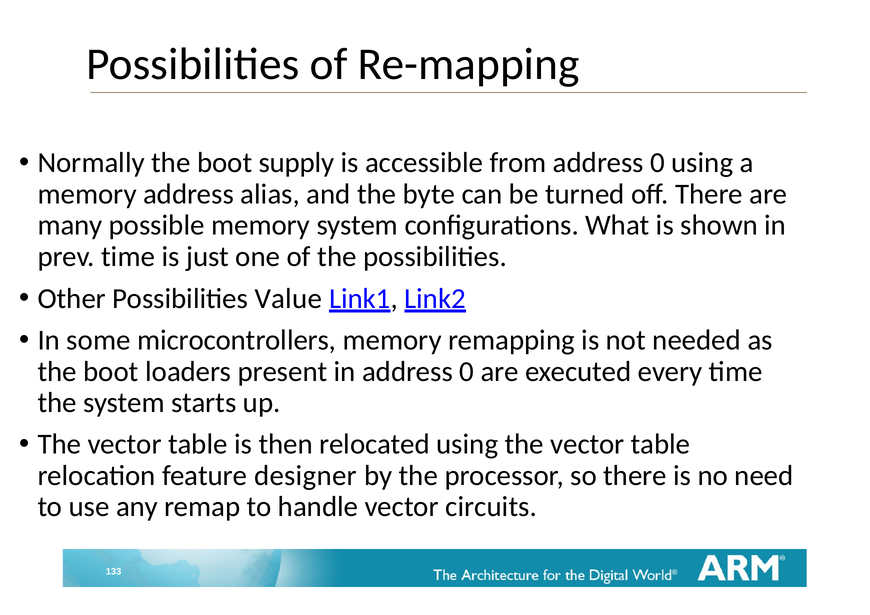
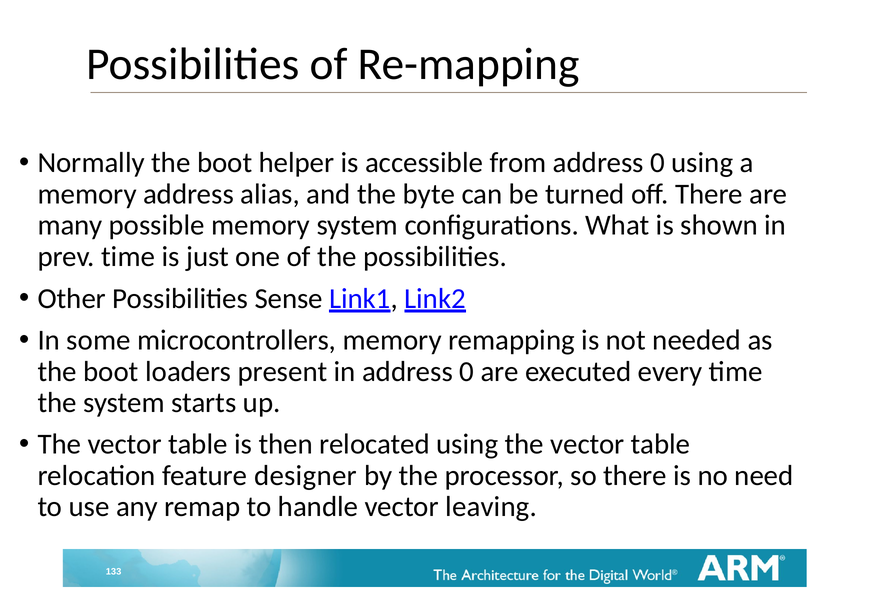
supply: supply -> helper (297, 163)
Value: Value -> Sense (289, 298)
circuits: circuits -> leaving (491, 507)
